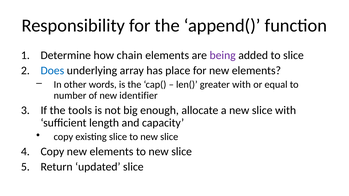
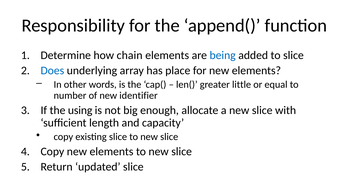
being colour: purple -> blue (223, 55)
greater with: with -> little (242, 85)
tools: tools -> using (80, 110)
